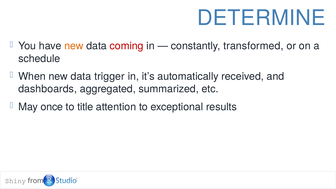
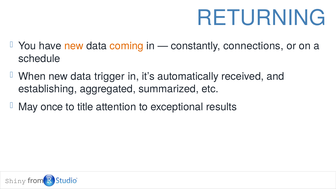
DETERMINE: DETERMINE -> RETURNING (261, 18)
coming colour: red -> orange (127, 46)
transformed: transformed -> connections (253, 46)
dashboards: dashboards -> establishing (48, 89)
